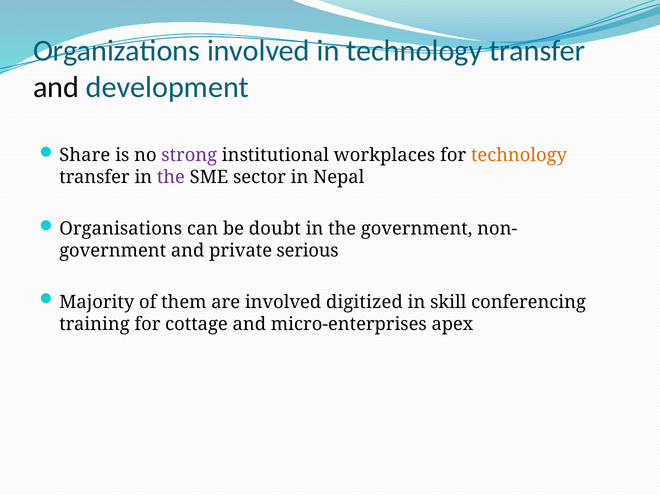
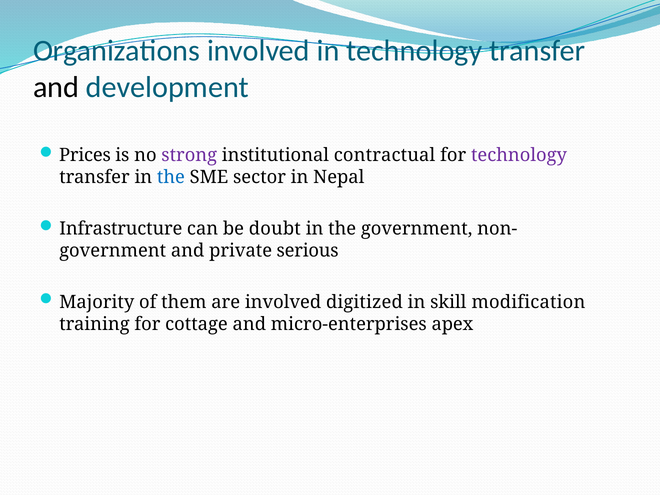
Share: Share -> Prices (85, 155)
workplaces: workplaces -> contractual (385, 155)
technology colour: orange -> purple (519, 155)
the colour: purple -> blue (171, 177)
Organisations: Organisations -> Infrastructure (121, 229)
conferencing: conferencing -> modification (528, 302)
